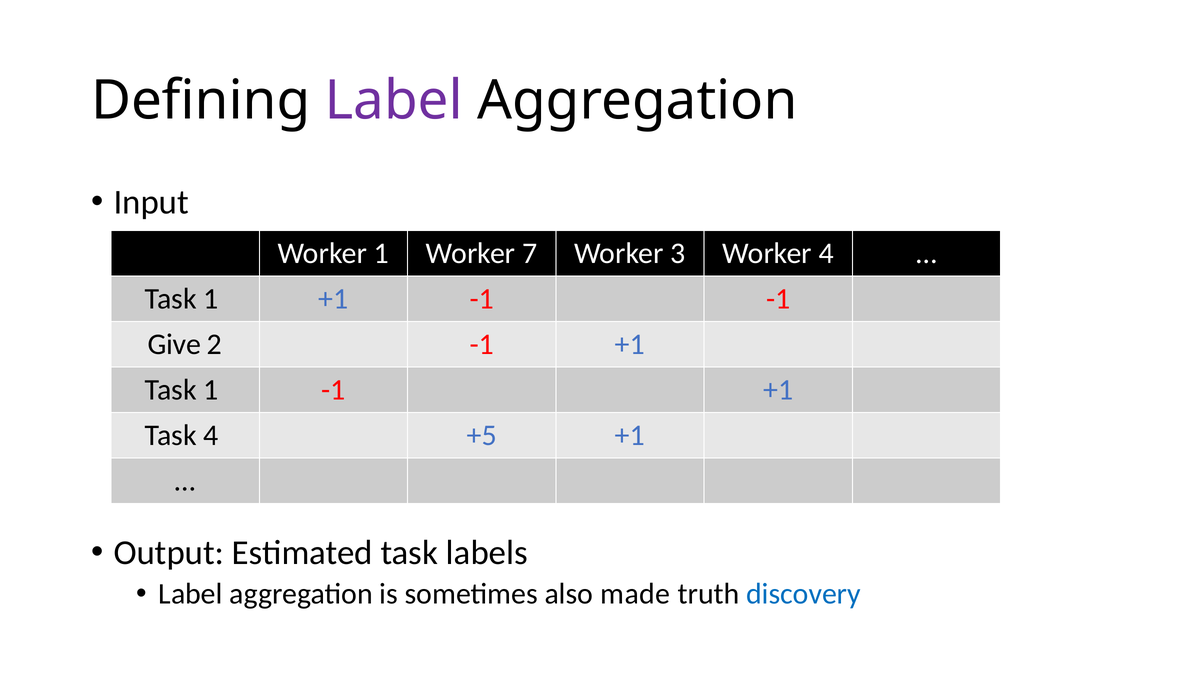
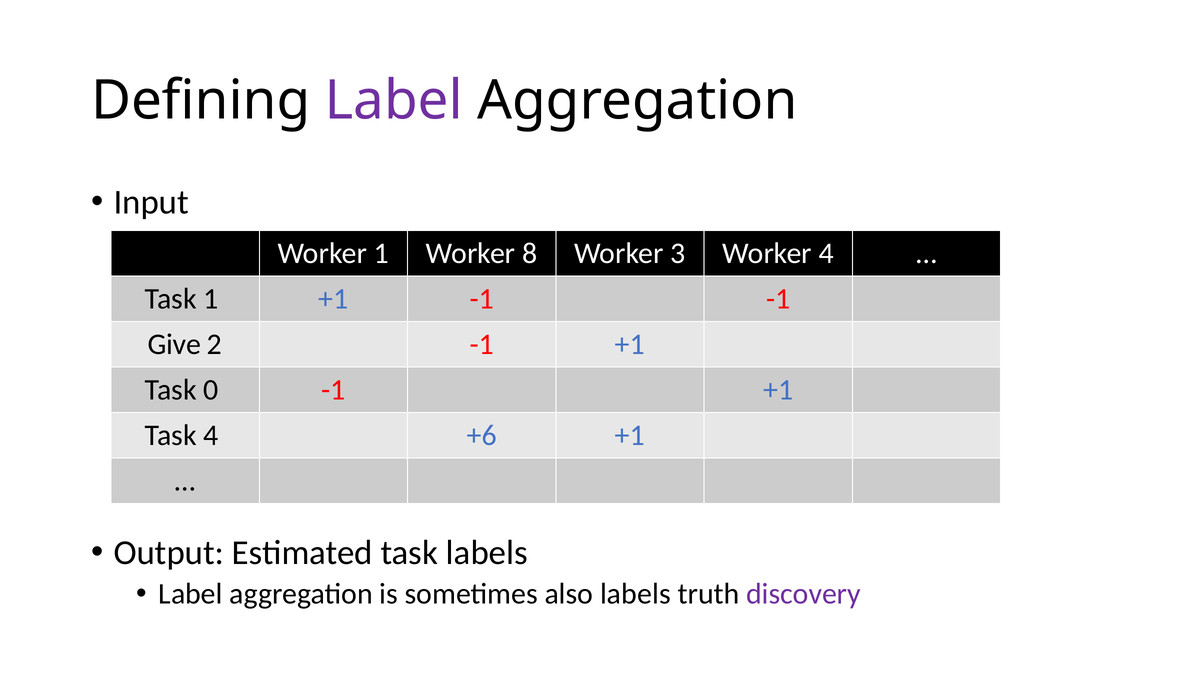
7: 7 -> 8 (530, 253)
1: 1 -> 0 (211, 390)
+5: +5 -> +6 (482, 435)
also made: made -> labels (635, 594)
discovery colour: blue -> purple (804, 594)
